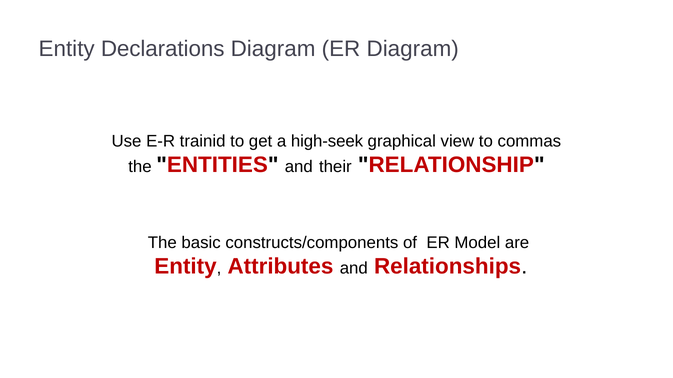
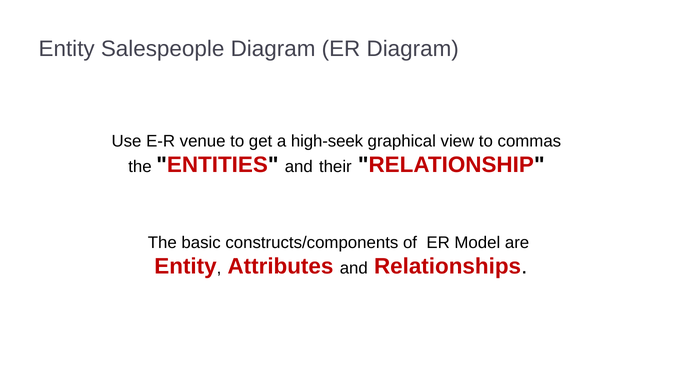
Declarations: Declarations -> Salespeople (163, 49)
trainid: trainid -> venue (203, 141)
